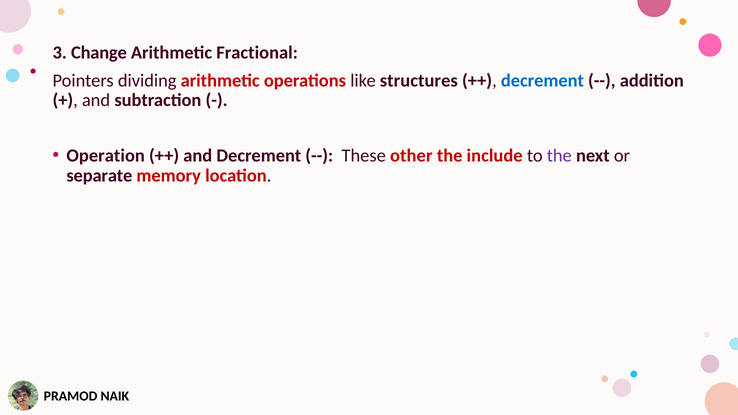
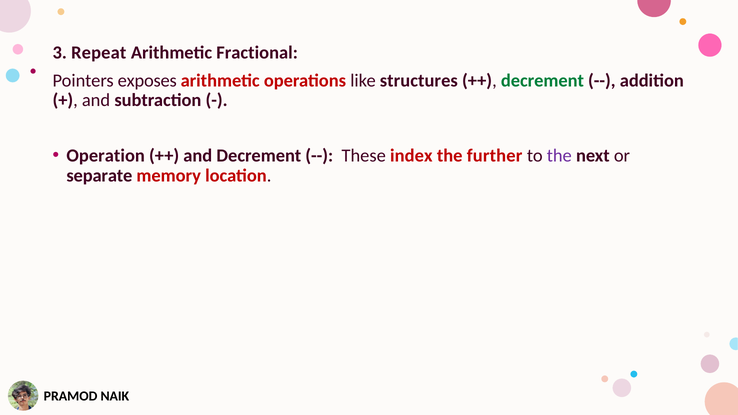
Change: Change -> Repeat (99, 53)
dividing: dividing -> exposes (147, 80)
decrement colour: blue -> green (542, 80)
other: other -> index (411, 156)
include: include -> further (495, 156)
